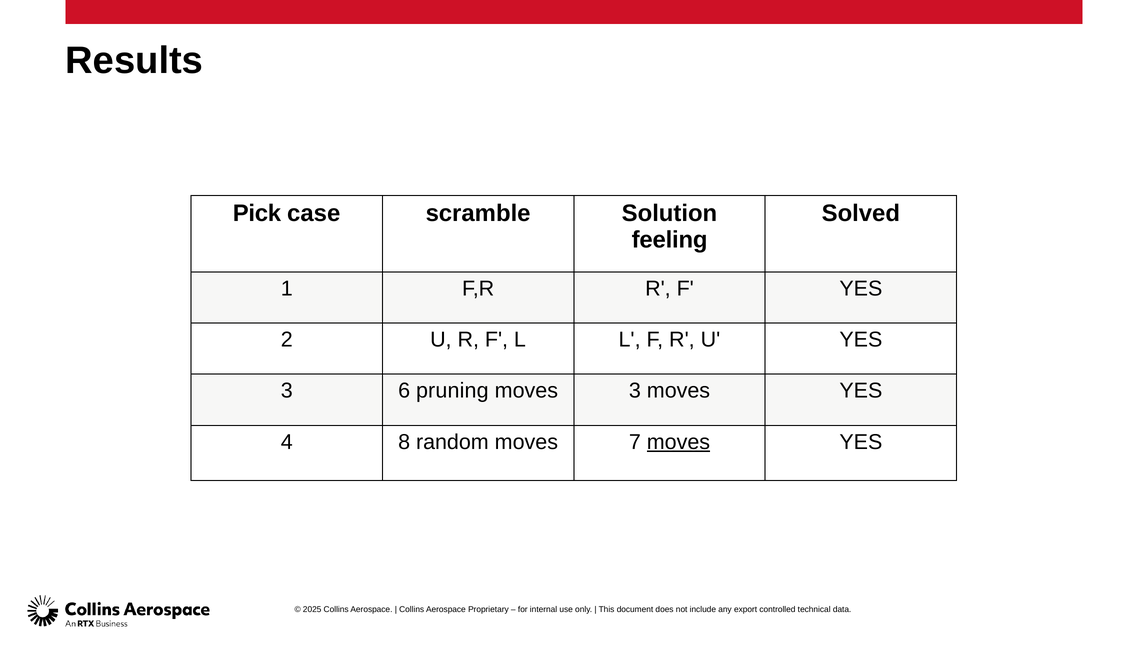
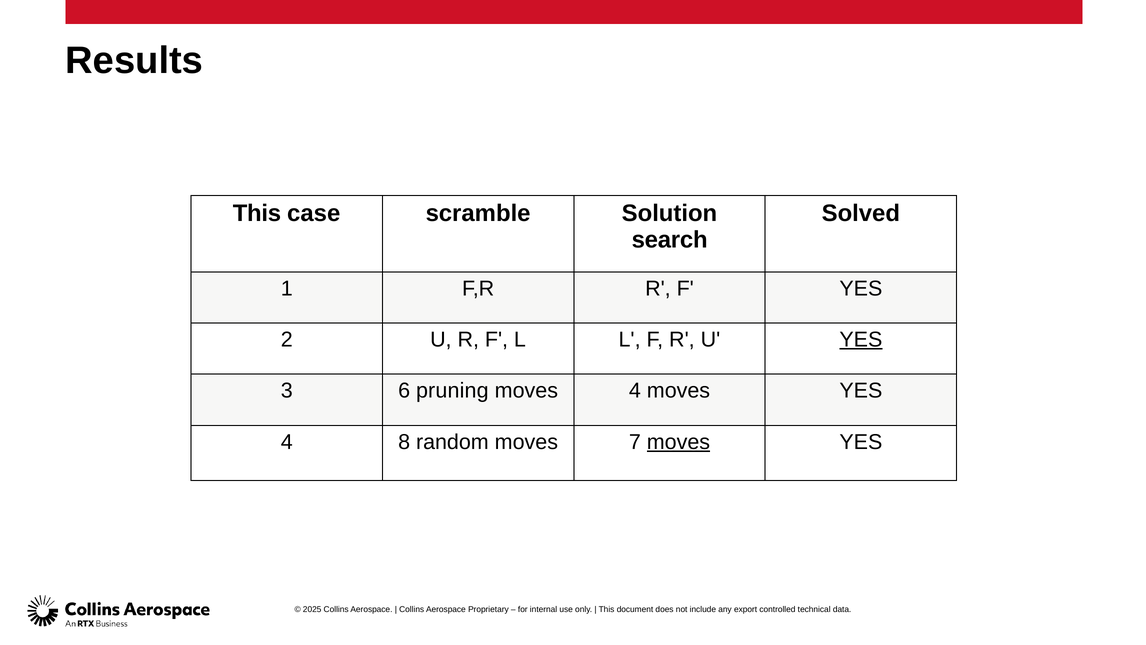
Pick: Pick -> This (257, 213)
feeling: feeling -> search (670, 240)
YES underline: none -> present (861, 339)
moves 3: 3 -> 4 (635, 391)
